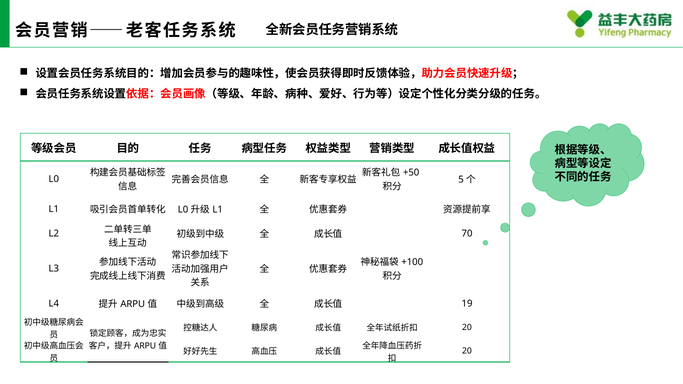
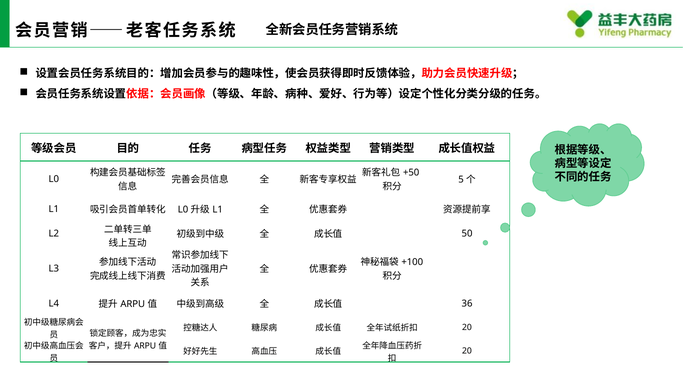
70: 70 -> 50 (467, 234)
19: 19 -> 36 (467, 304)
